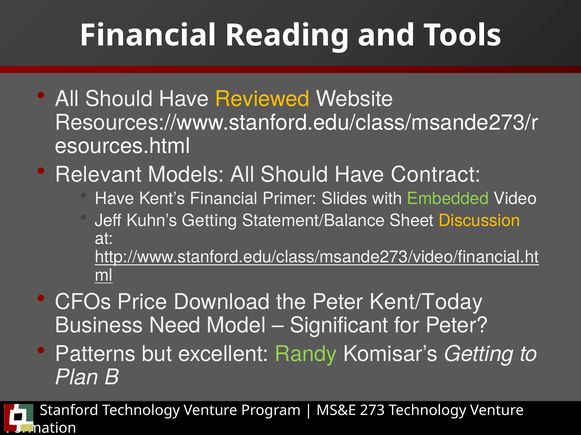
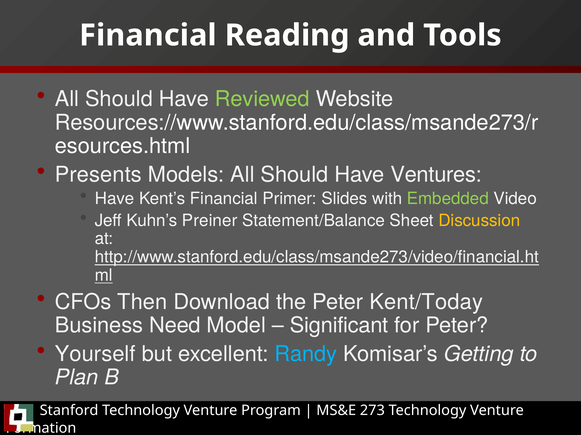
Reviewed colour: yellow -> light green (262, 99)
Relevant: Relevant -> Presents (98, 175)
Contract: Contract -> Ventures (436, 175)
Kuhn’s Getting: Getting -> Preiner (210, 221)
Price: Price -> Then (142, 302)
Patterns: Patterns -> Yourself (95, 355)
Randy colour: light green -> light blue (306, 355)
